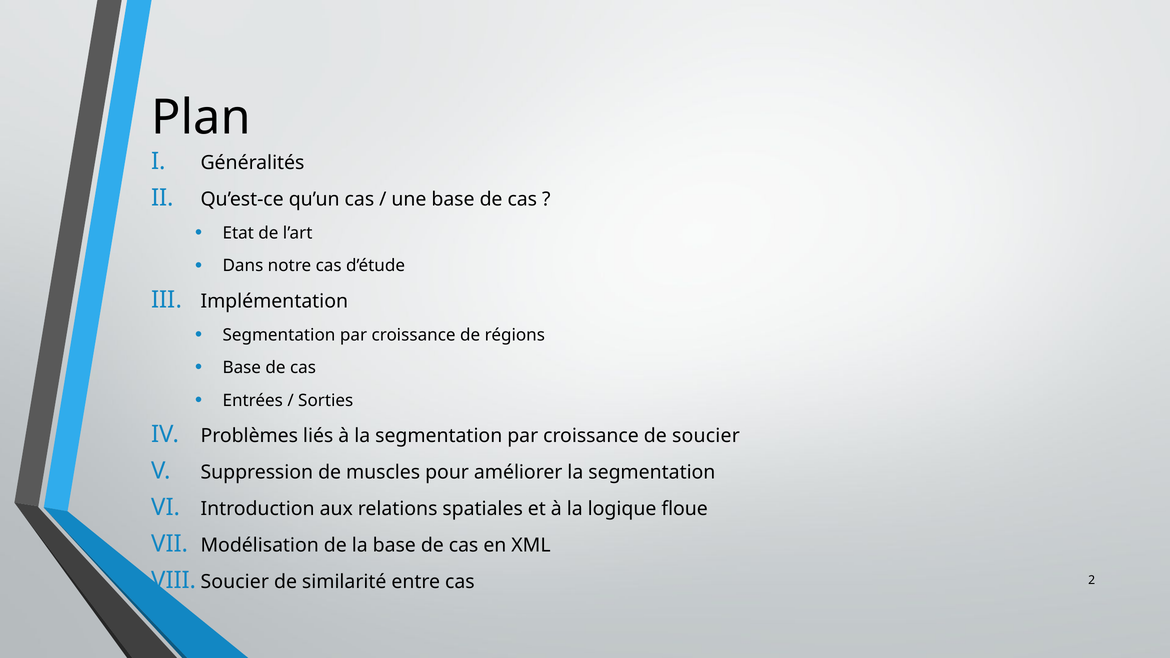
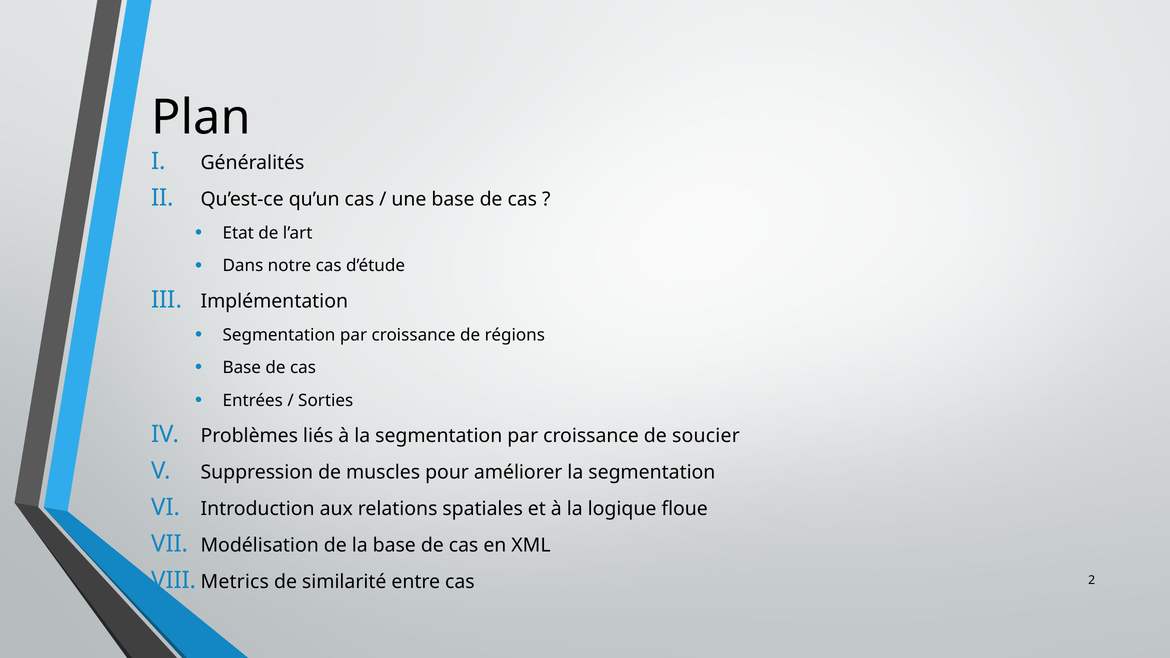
Soucier: Soucier -> Metrics (235, 582)
